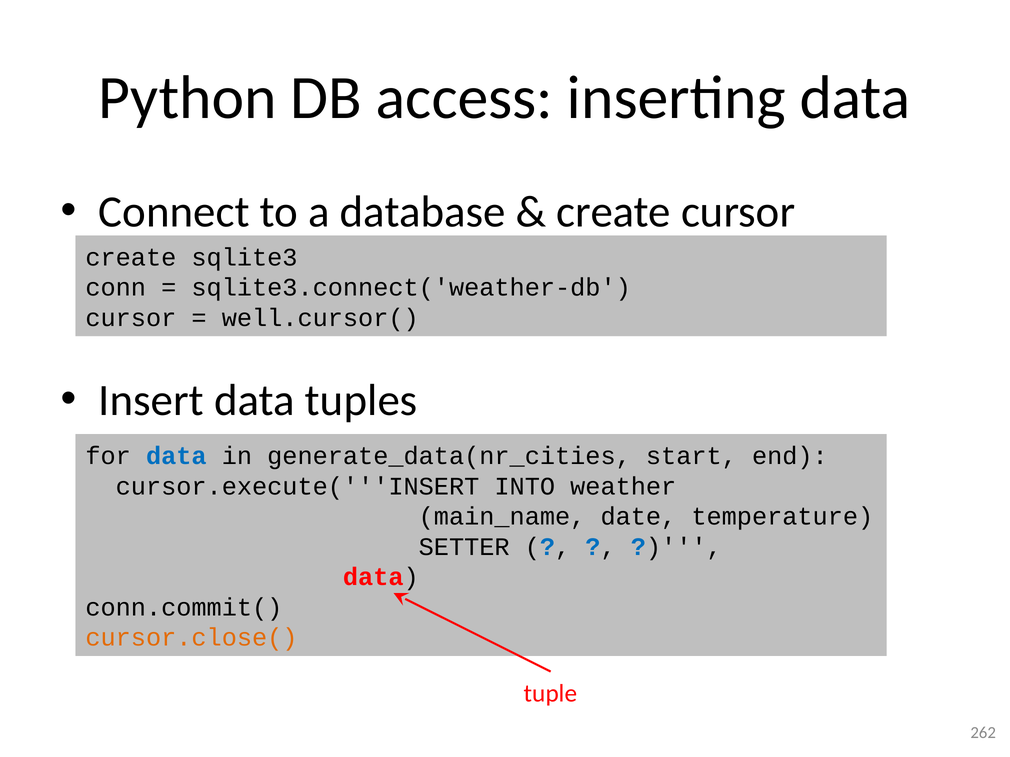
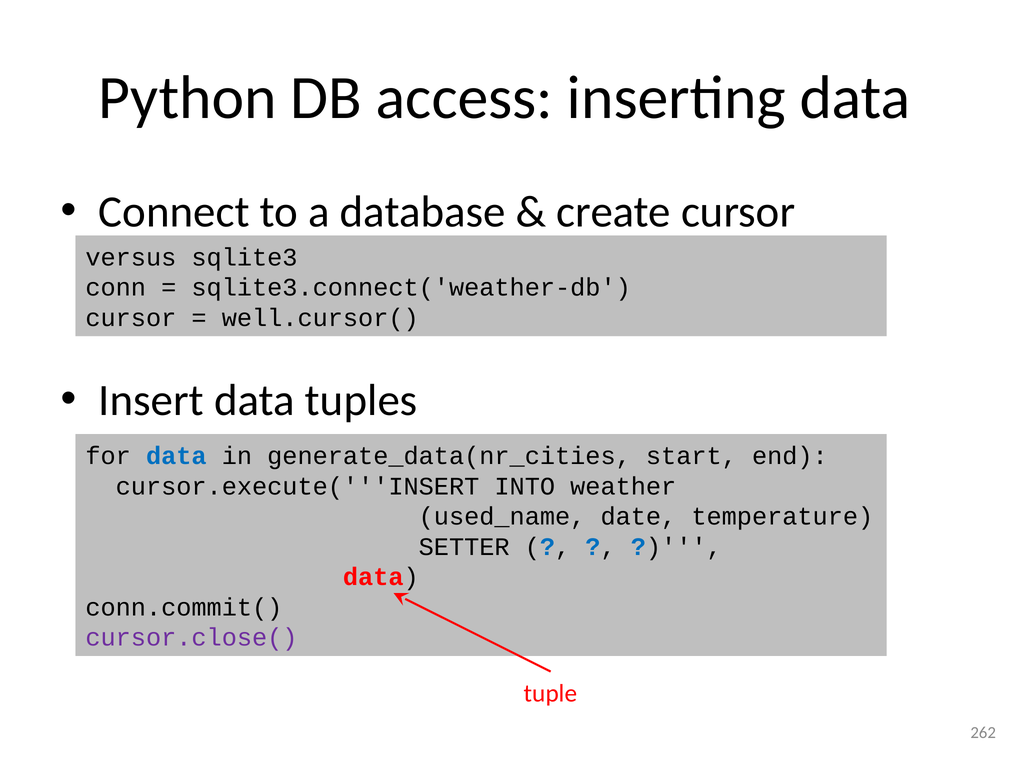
create: create -> versus (131, 257)
main_name: main_name -> used_name (502, 517)
cursor.close( colour: orange -> purple (191, 638)
